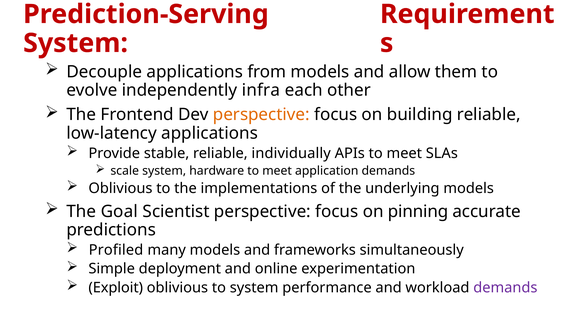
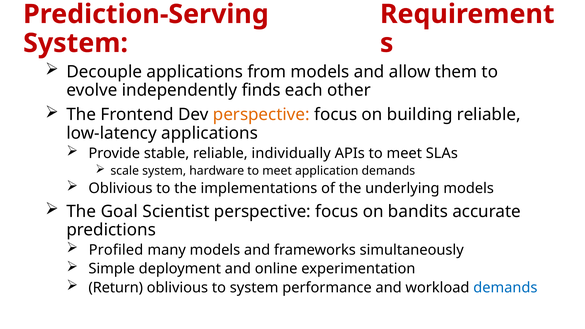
infra: infra -> finds (261, 90)
pinning: pinning -> bandits (418, 211)
Exploit: Exploit -> Return (116, 288)
demands colour: purple -> blue (505, 288)
